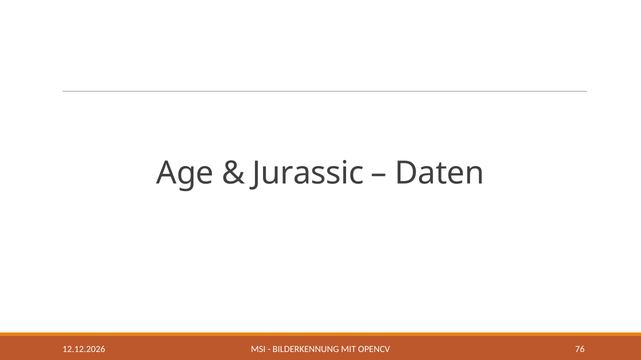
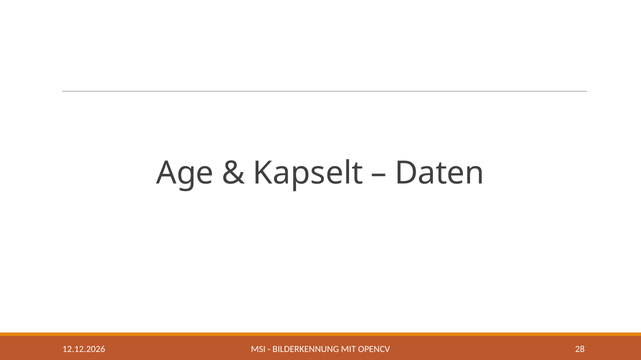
Jurassic: Jurassic -> Kapselt (308, 173)
76: 76 -> 28 (580, 350)
